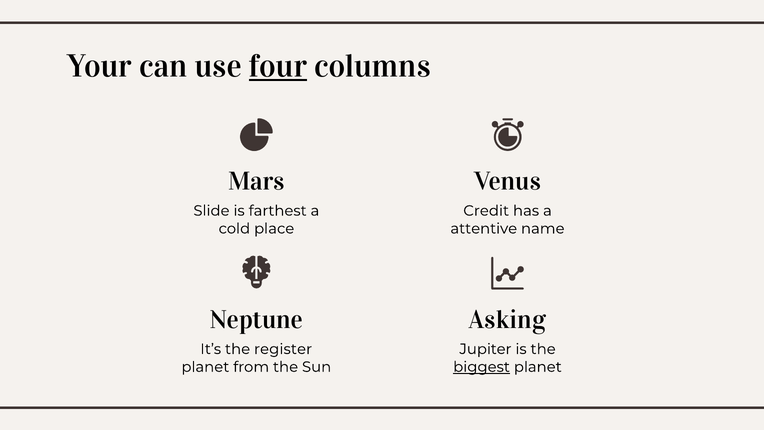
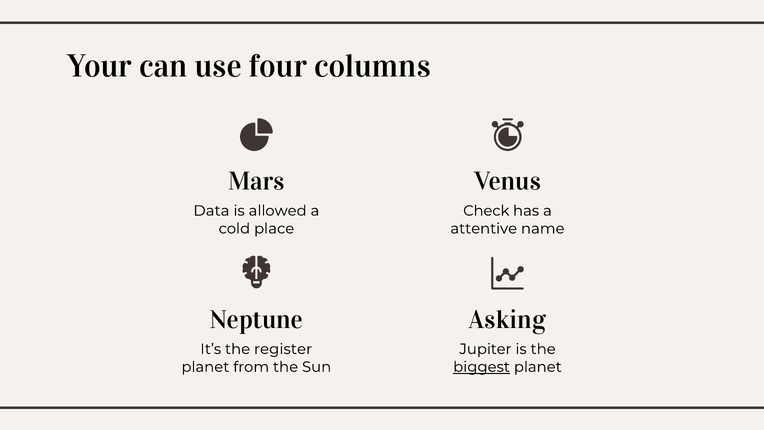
four underline: present -> none (278, 66)
Slide: Slide -> Data (211, 211)
farthest: farthest -> allowed (278, 211)
Credit: Credit -> Check (486, 211)
